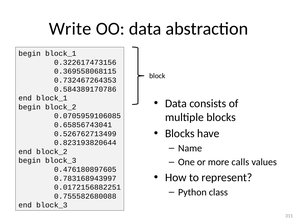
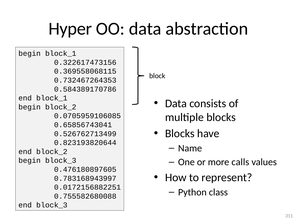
Write: Write -> Hyper (70, 29)
